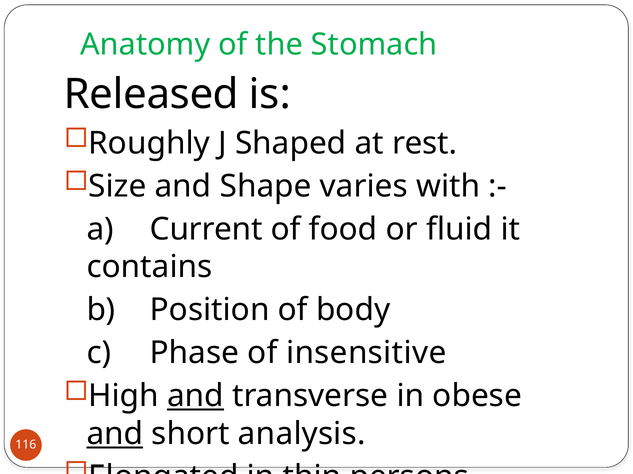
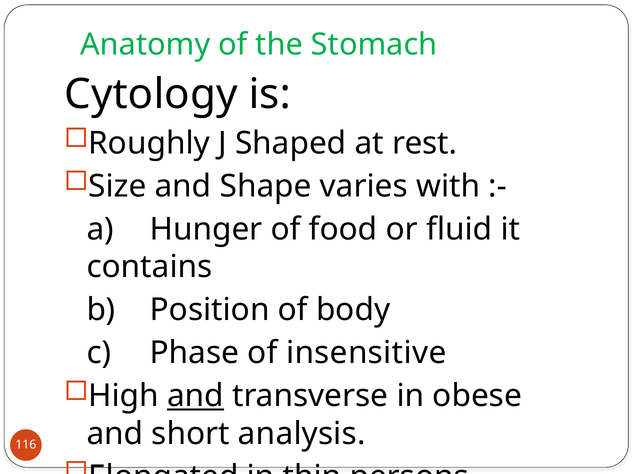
Released: Released -> Cytology (151, 95)
Current: Current -> Hunger (206, 229)
and underline: present -> none (115, 435)
